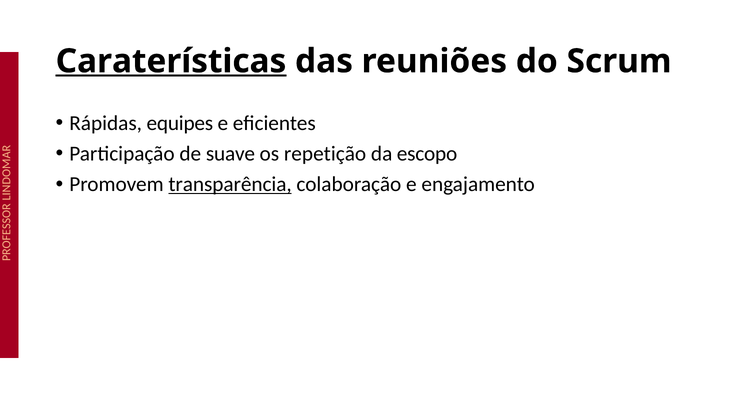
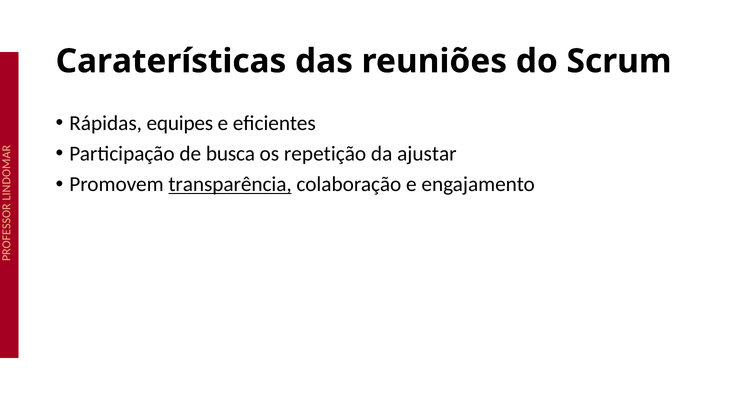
Caraterísticas underline: present -> none (171, 61)
suave: suave -> busca (230, 154)
escopo: escopo -> ajustar (427, 154)
